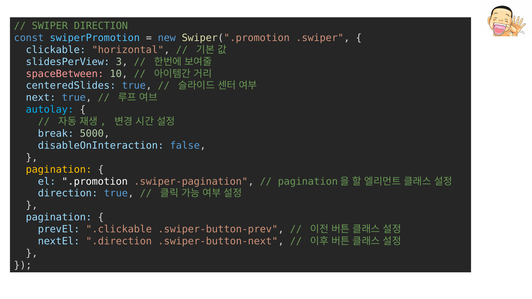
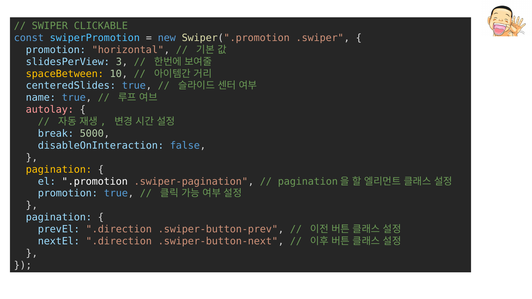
SWIPER DIRECTION: DIRECTION -> CLICKABLE (101, 26)
clickable: clickable -> promotion (56, 50)
spaceBetween colour: pink -> yellow (65, 74)
next: next -> name (41, 98)
autolay colour: light blue -> pink (50, 110)
direction: direction -> promotion (68, 194)
prevEl .clickable: .clickable -> .direction (119, 229)
